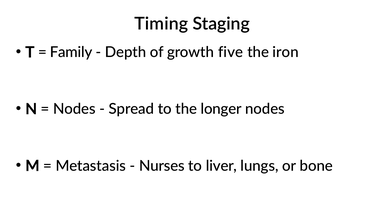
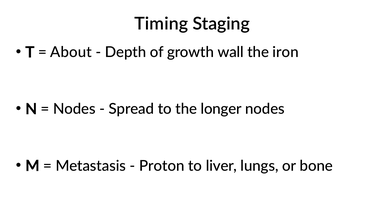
Family: Family -> About (71, 52)
five: five -> wall (231, 52)
Nurses: Nurses -> Proton (162, 166)
